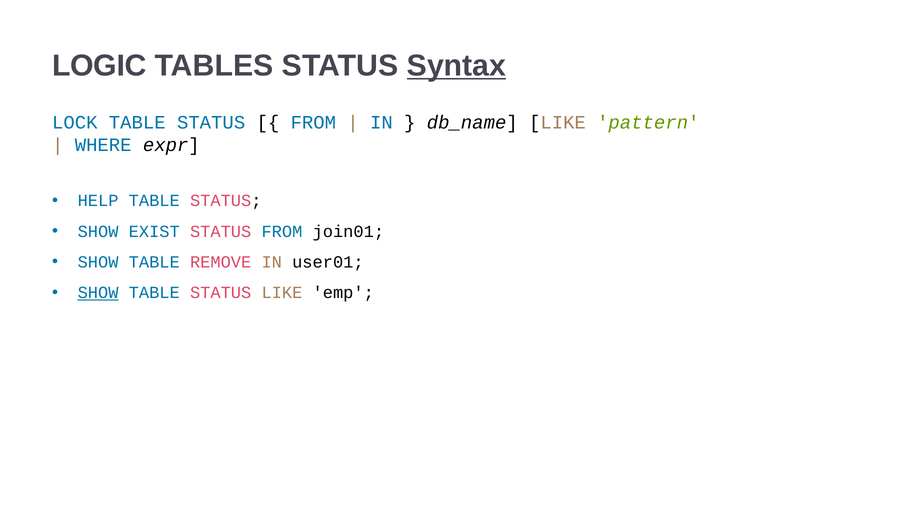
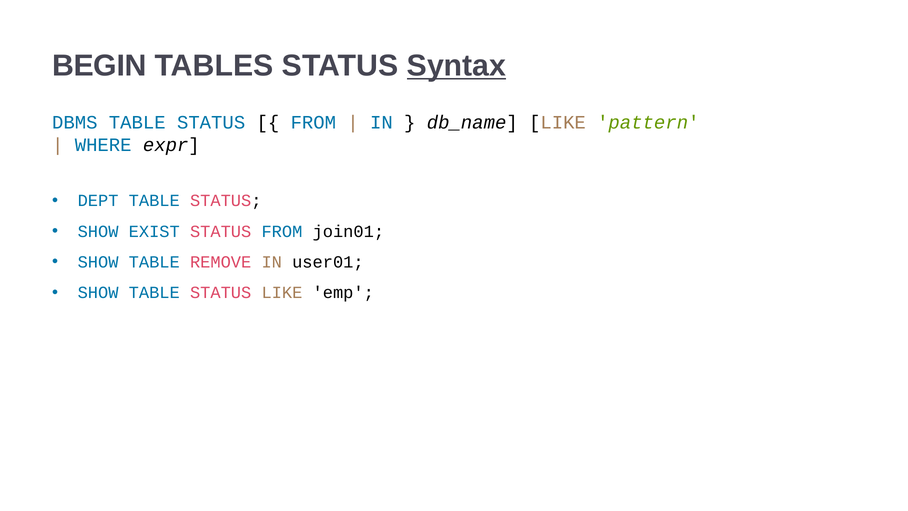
LOGIC: LOGIC -> BEGIN (99, 66)
LOCK: LOCK -> DBMS (75, 122)
HELP: HELP -> DEPT (98, 201)
SHOW underline: present -> none (98, 293)
